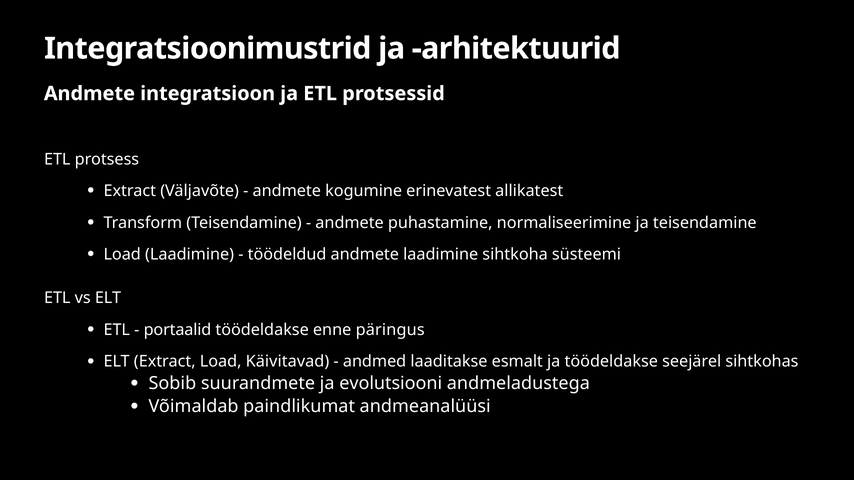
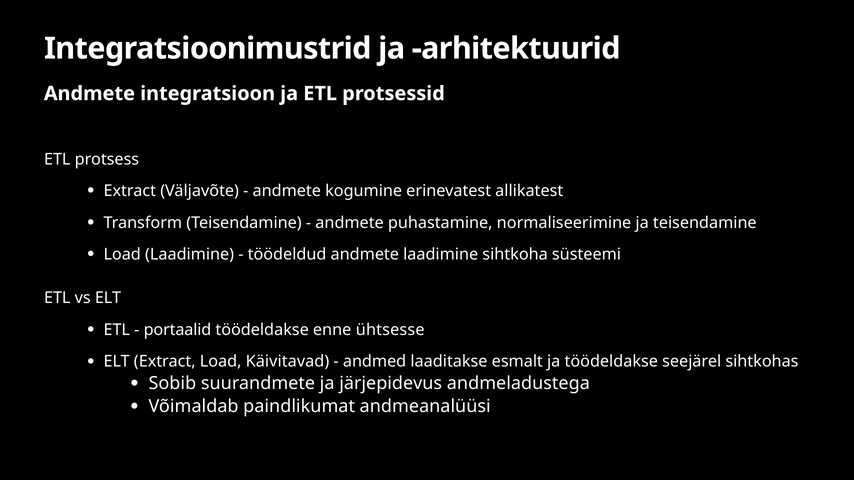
päringus: päringus -> ühtsesse (390, 330)
evolutsiooni: evolutsiooni -> järjepidevus (391, 384)
